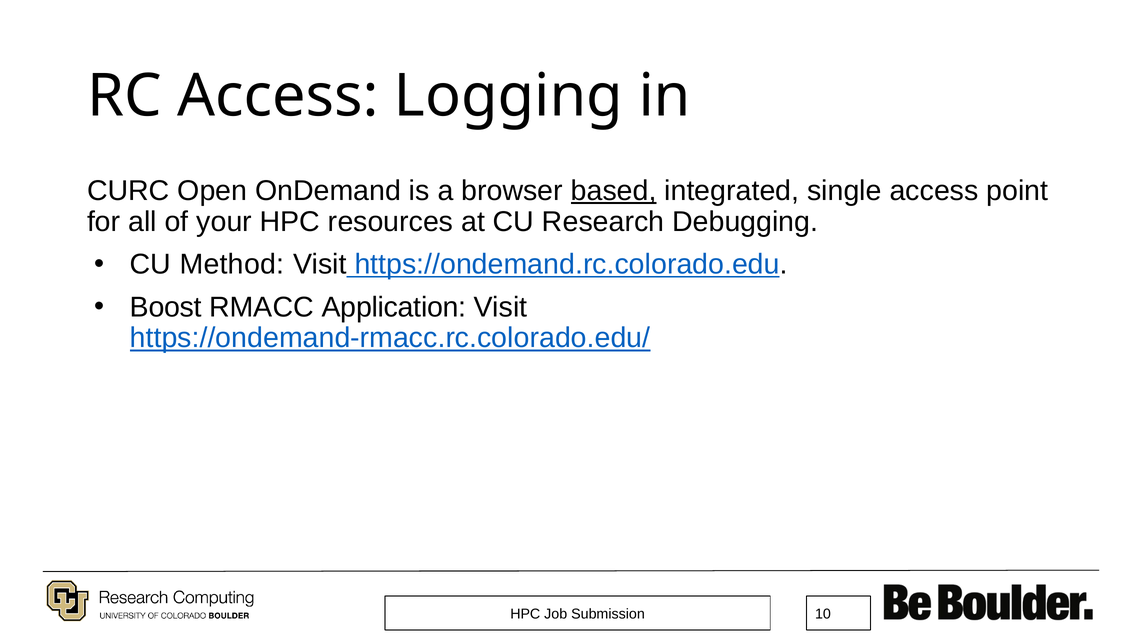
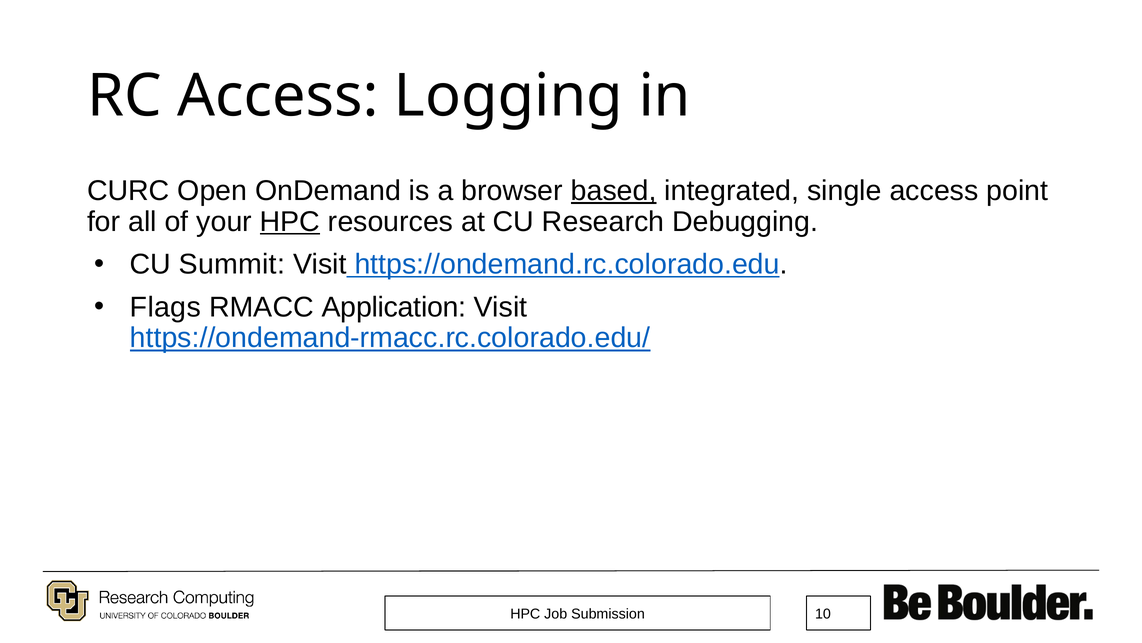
HPC underline: none -> present (290, 221)
Method: Method -> Summit (232, 264)
Boost: Boost -> Flags (165, 307)
